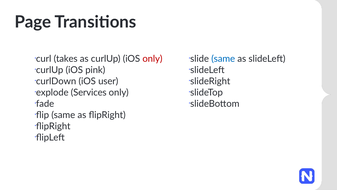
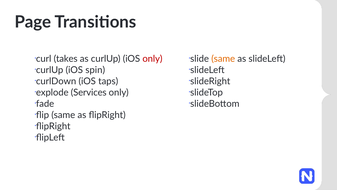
same colour: blue -> orange (223, 59)
pink: pink -> spin (95, 70)
user: user -> taps (108, 81)
